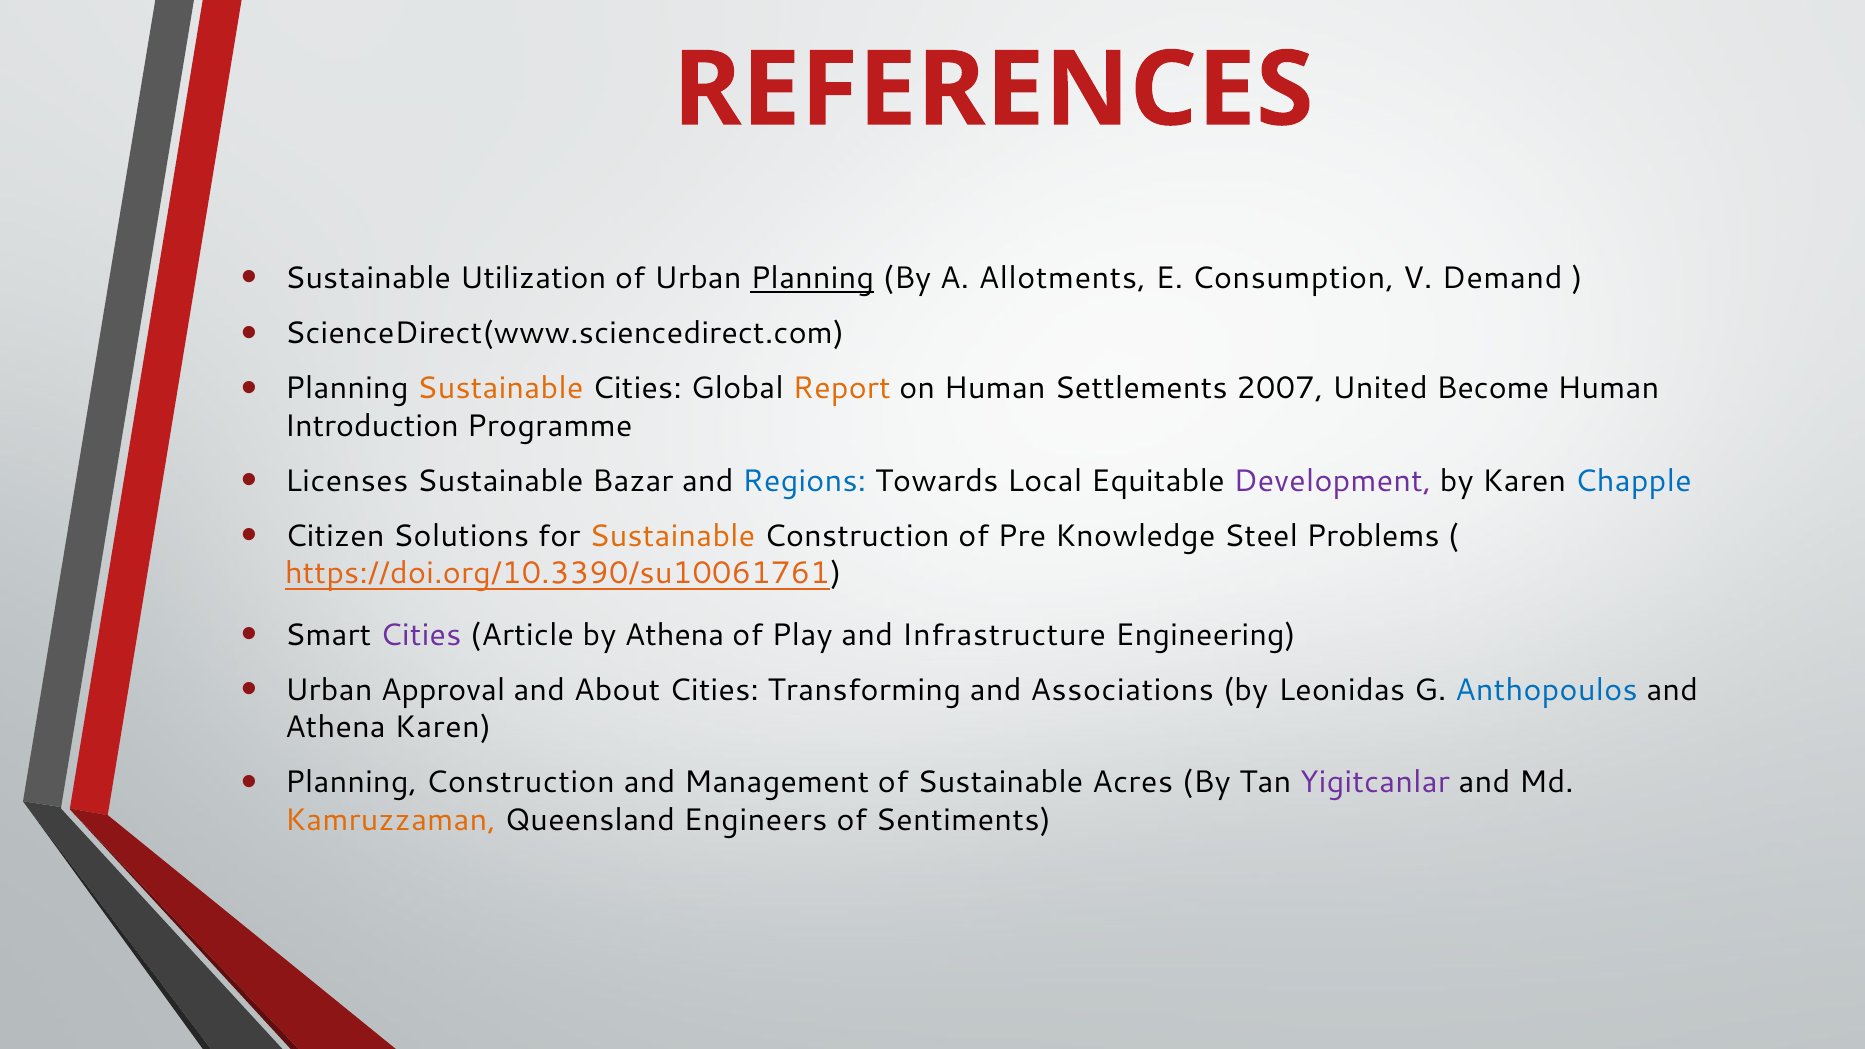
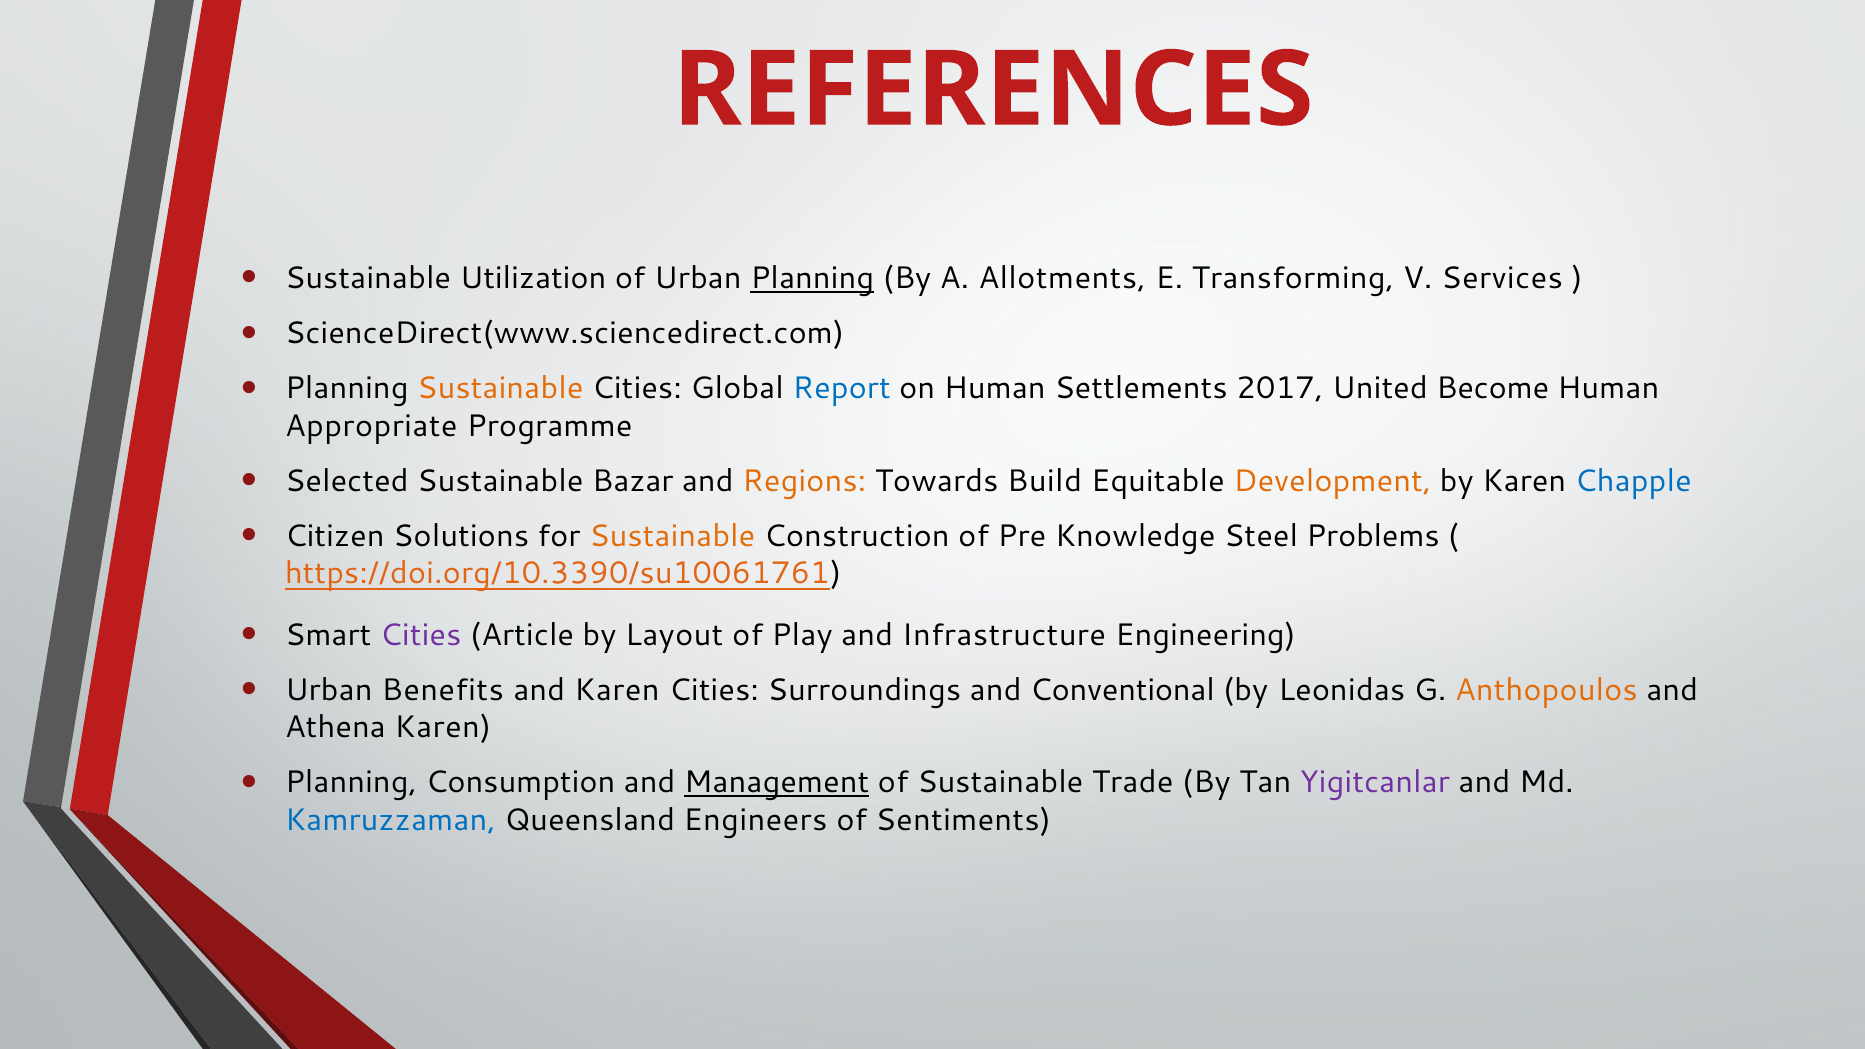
Consumption: Consumption -> Transforming (1293, 278)
Demand: Demand -> Services (1502, 278)
Report colour: orange -> blue (842, 389)
2007: 2007 -> 2017 (1280, 389)
Introduction: Introduction -> Appropriate (371, 426)
Licenses: Licenses -> Selected (347, 481)
Regions colour: blue -> orange (804, 481)
Local: Local -> Build (1045, 481)
Development colour: purple -> orange (1332, 481)
by Athena: Athena -> Layout (674, 635)
Approval: Approval -> Benefits (443, 690)
and About: About -> Karen (617, 690)
Transforming: Transforming -> Surroundings (864, 690)
Associations: Associations -> Conventional (1122, 690)
Anthopoulos colour: blue -> orange (1546, 690)
Planning Construction: Construction -> Consumption (520, 783)
Management underline: none -> present (777, 783)
Acres: Acres -> Trade (1133, 783)
Kamruzzaman colour: orange -> blue (390, 820)
